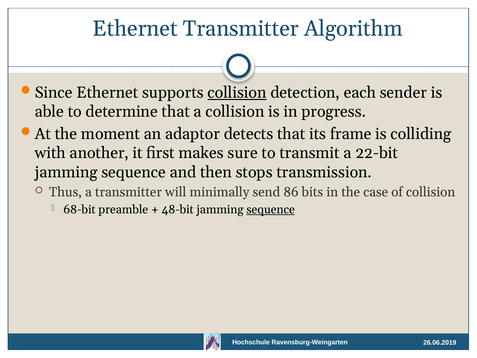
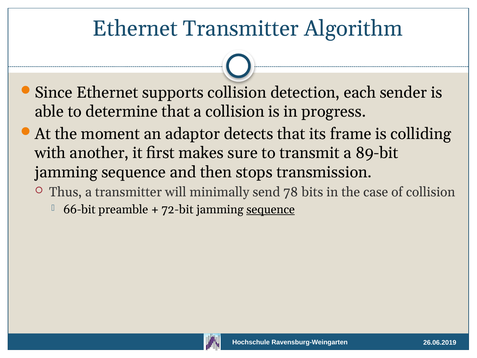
collision underline: present -> none (237, 93)
22-bit: 22-bit -> 89-bit (377, 153)
86: 86 -> 78 (291, 192)
68-bit: 68-bit -> 66-bit (79, 209)
48-bit: 48-bit -> 72-bit (178, 209)
